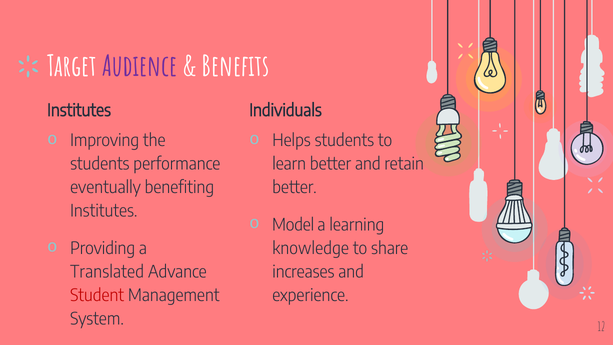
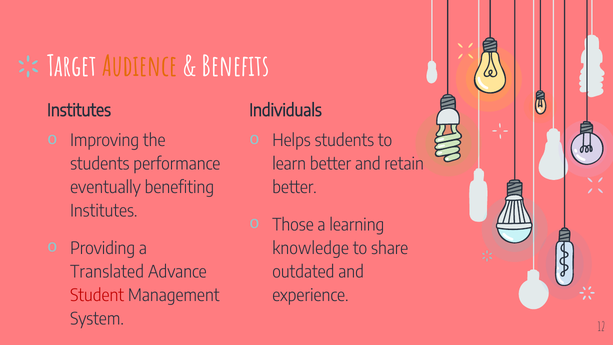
Audience colour: purple -> orange (140, 67)
Model: Model -> Those (293, 225)
increases: increases -> outdated (303, 272)
